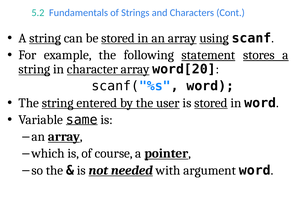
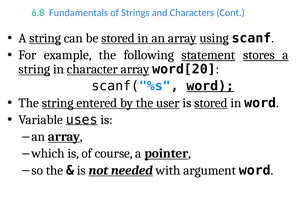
5.2: 5.2 -> 6.8 (38, 13)
word underline: none -> present (210, 86)
same: same -> uses (82, 120)
